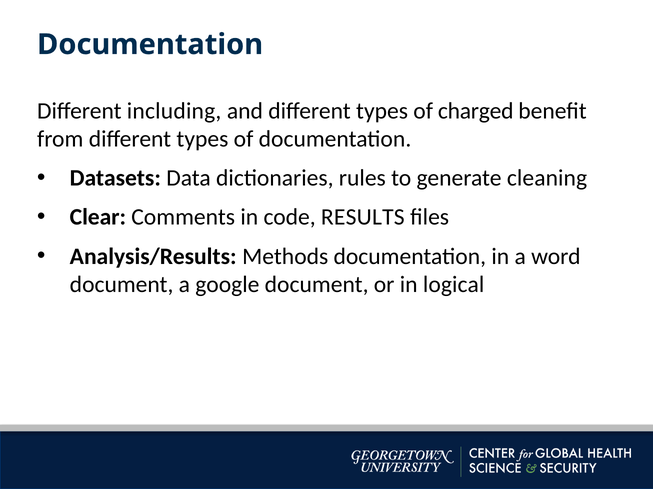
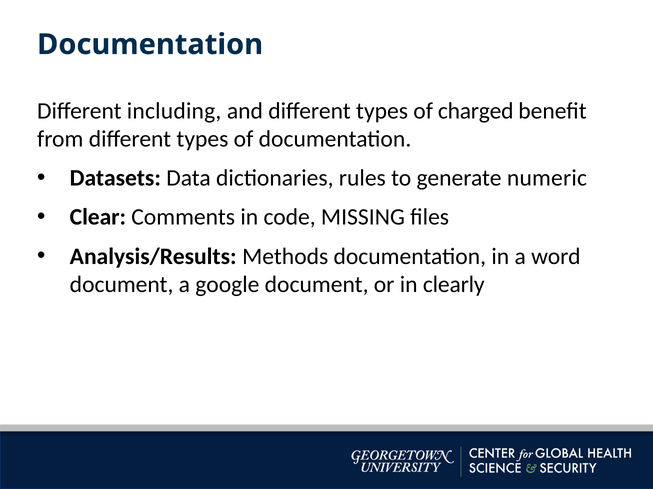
cleaning: cleaning -> numeric (547, 178)
RESULTS: RESULTS -> MISSING (363, 218)
logical: logical -> clearly (454, 285)
